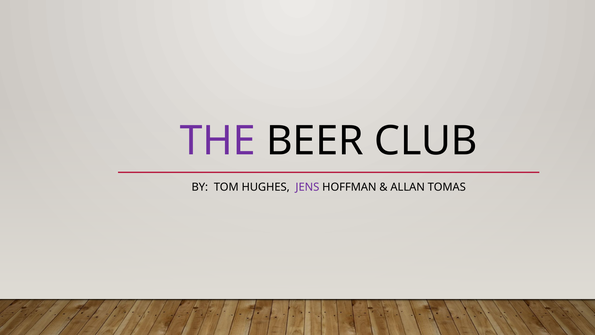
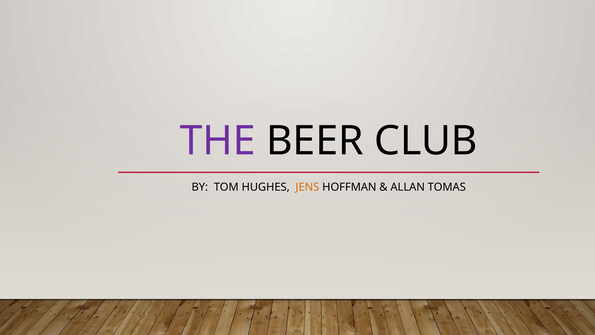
JENS colour: purple -> orange (307, 187)
